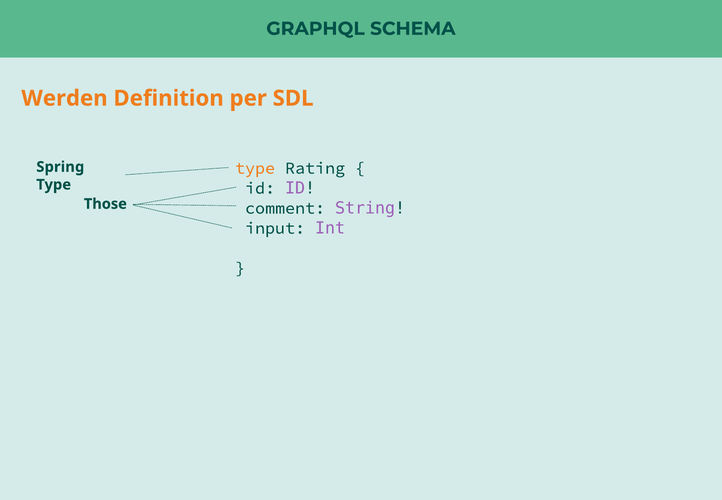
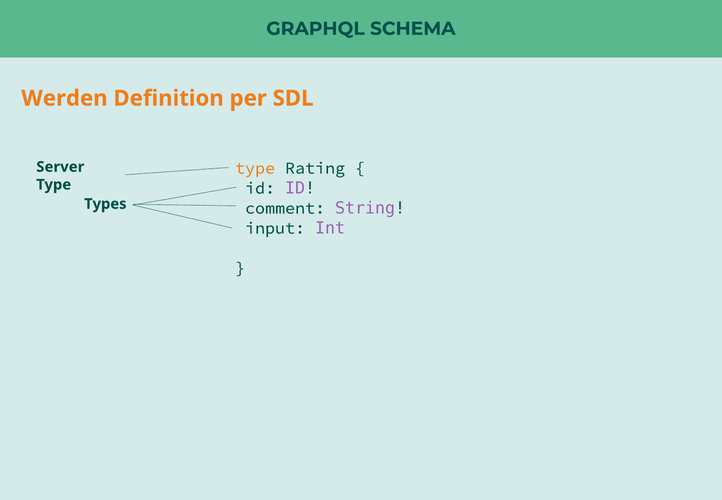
Spring: Spring -> Server (60, 167)
Those: Those -> Types (105, 204)
